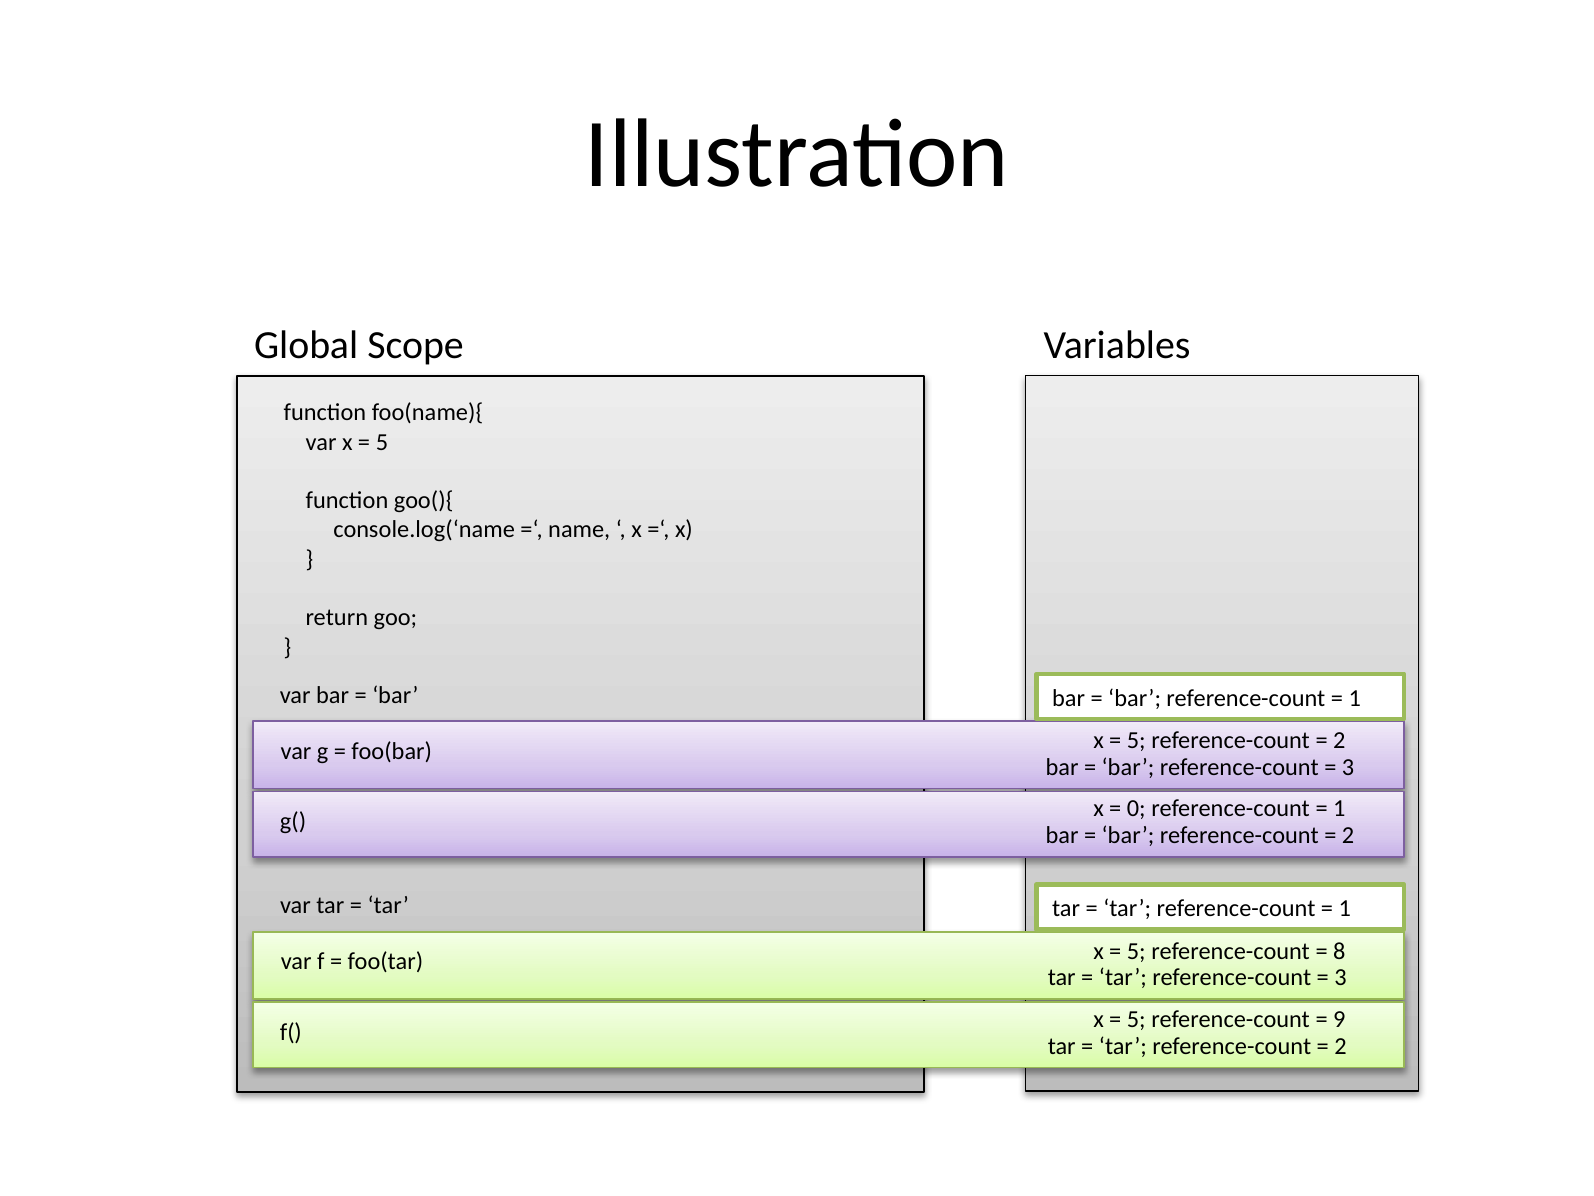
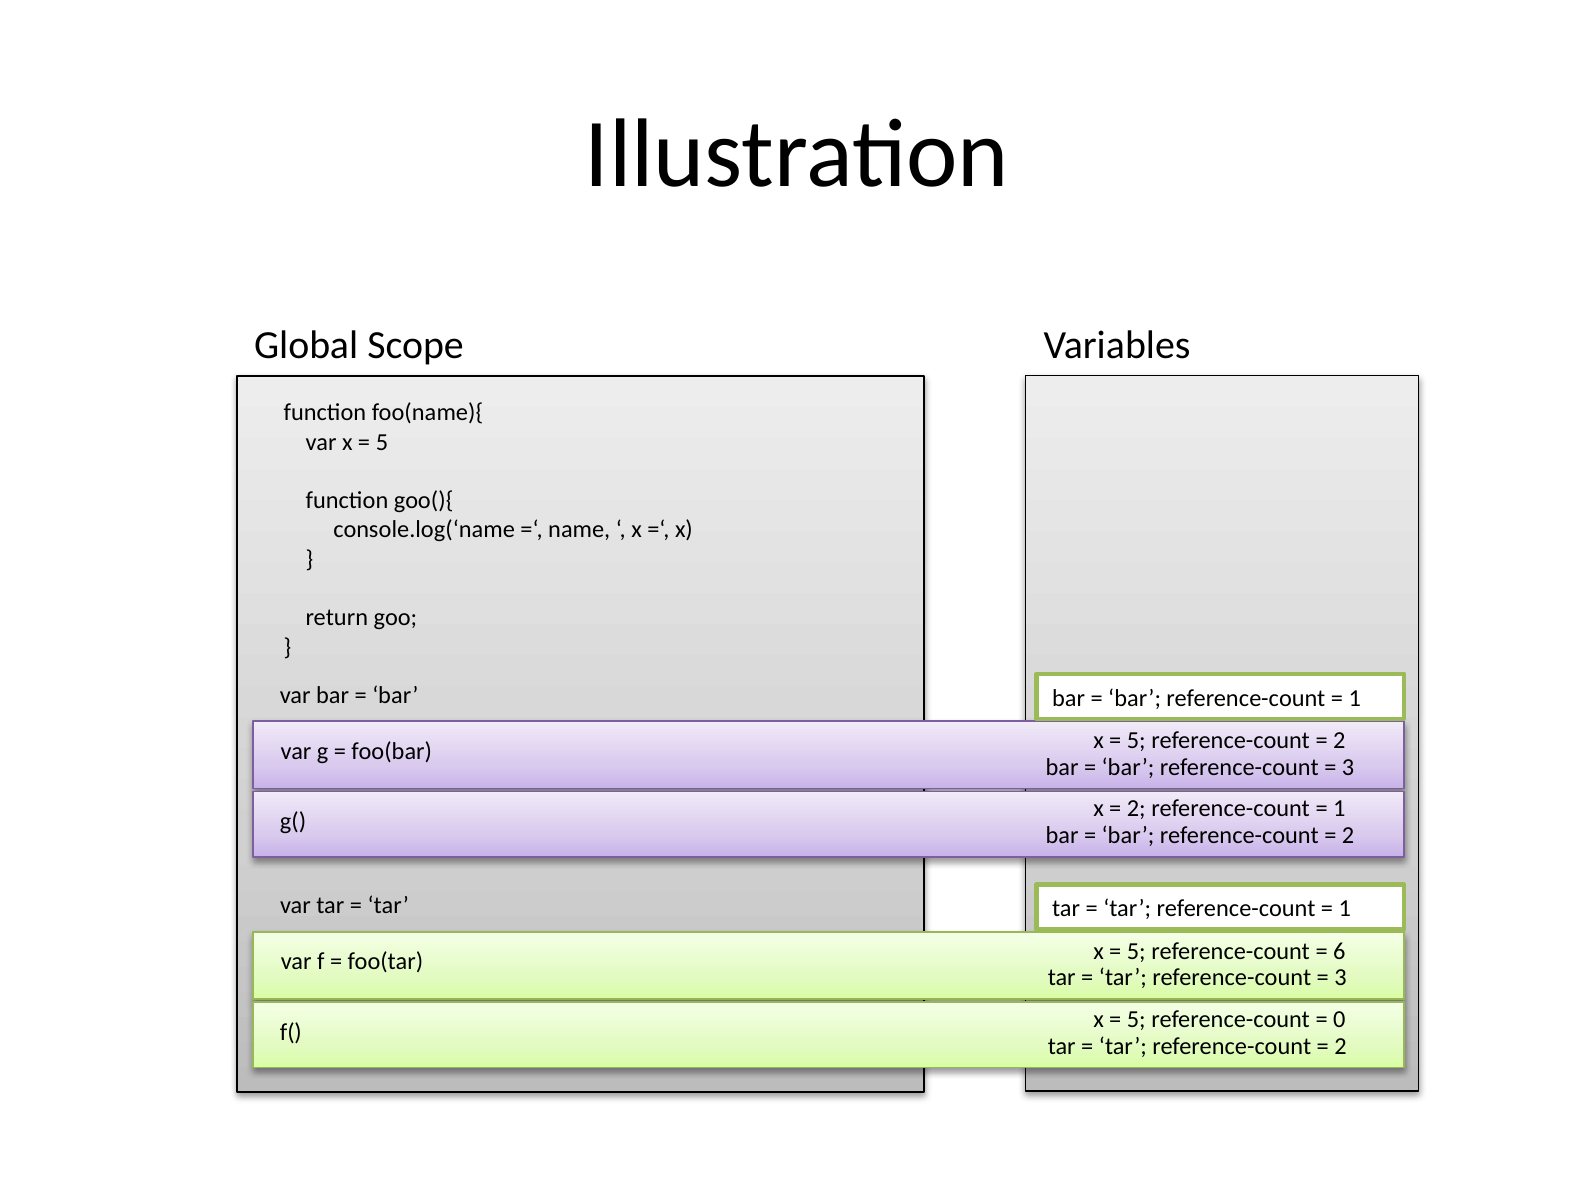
0: 0 -> 2 (1136, 808)
8: 8 -> 6 (1339, 951)
9: 9 -> 0 (1339, 1019)
